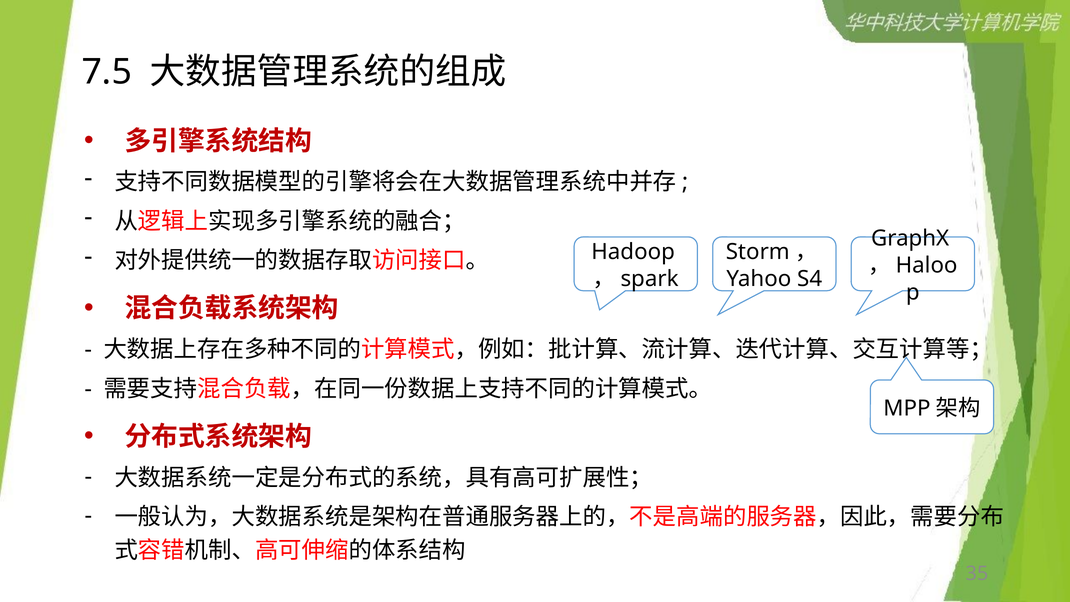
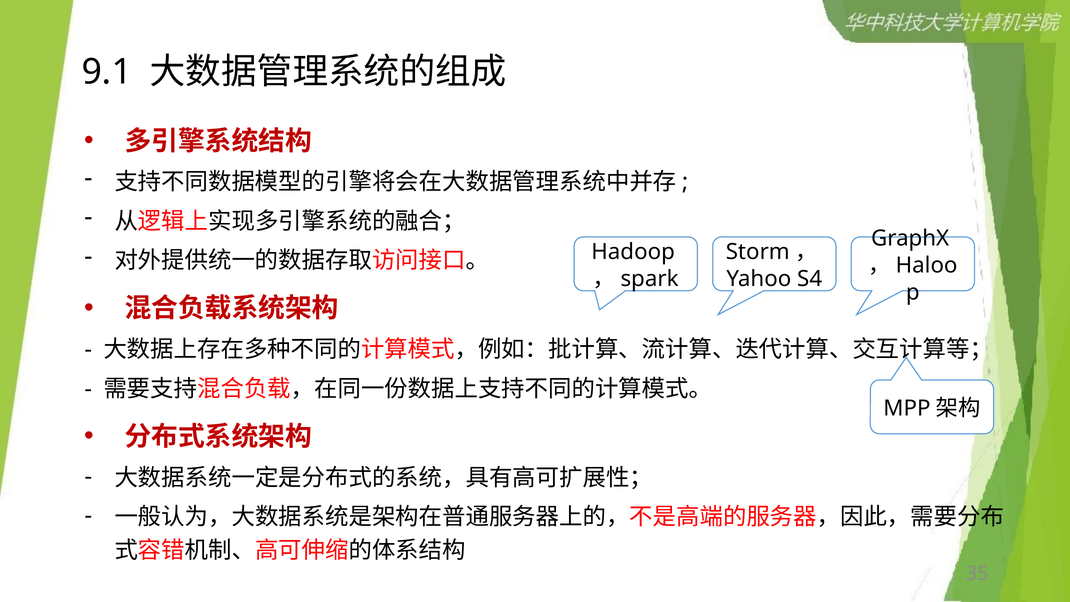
7.5: 7.5 -> 9.1 (107, 72)
